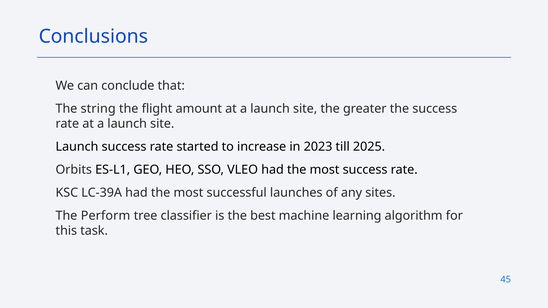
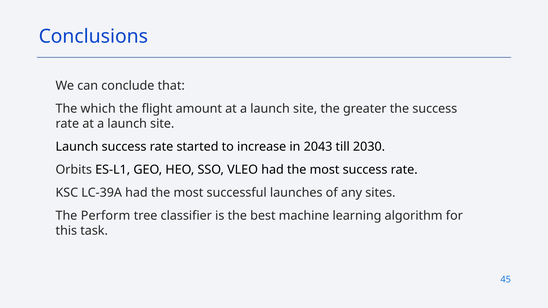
string: string -> which (98, 109)
2023: 2023 -> 2043 (318, 147)
2025: 2025 -> 2030 (369, 147)
